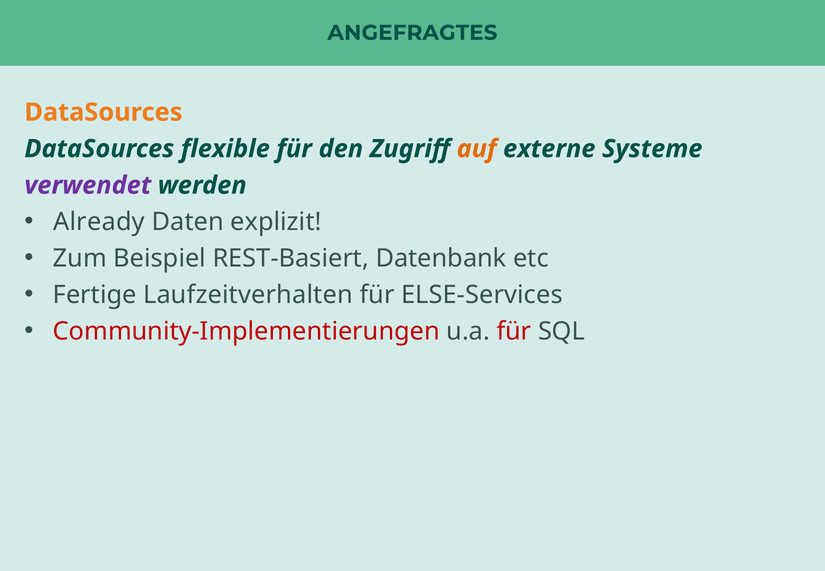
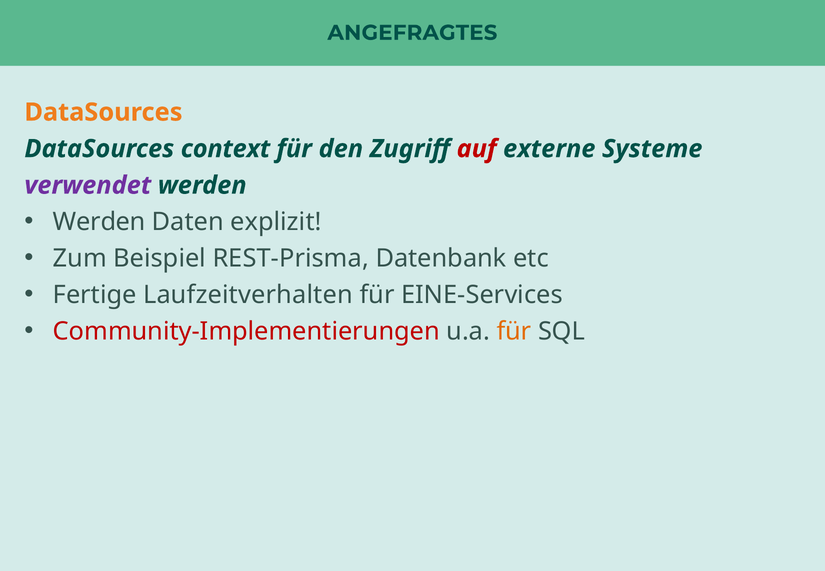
flexible: flexible -> context (225, 149)
auf colour: orange -> red (477, 149)
Already: Already -> Werden (99, 222)
REST-Basiert: REST-Basiert -> REST-Prisma (291, 258)
ELSE-Services: ELSE-Services -> EINE-Services (482, 295)
für colour: red -> orange (514, 332)
